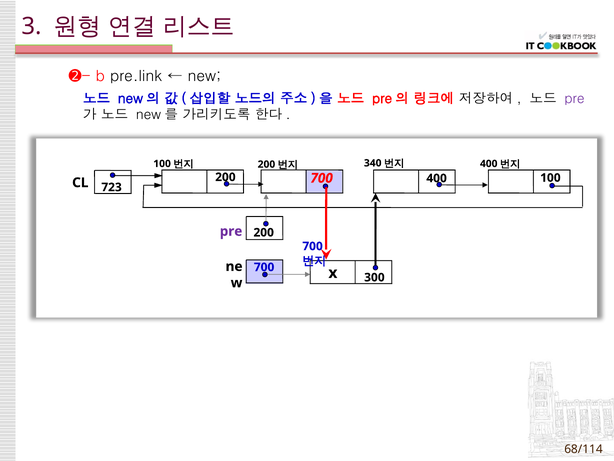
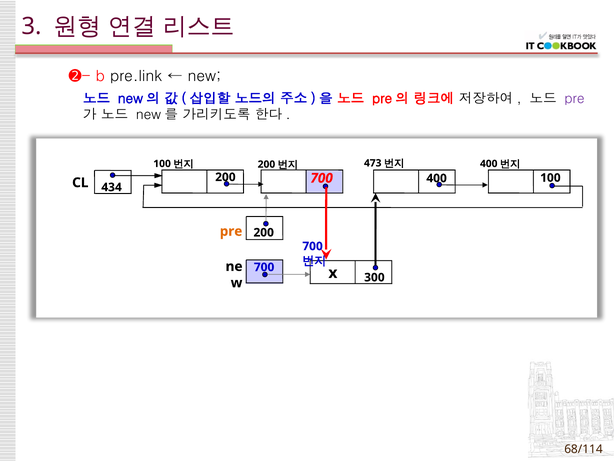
340: 340 -> 473 (373, 163)
723: 723 -> 434 (112, 187)
pre colour: purple -> orange (231, 231)
